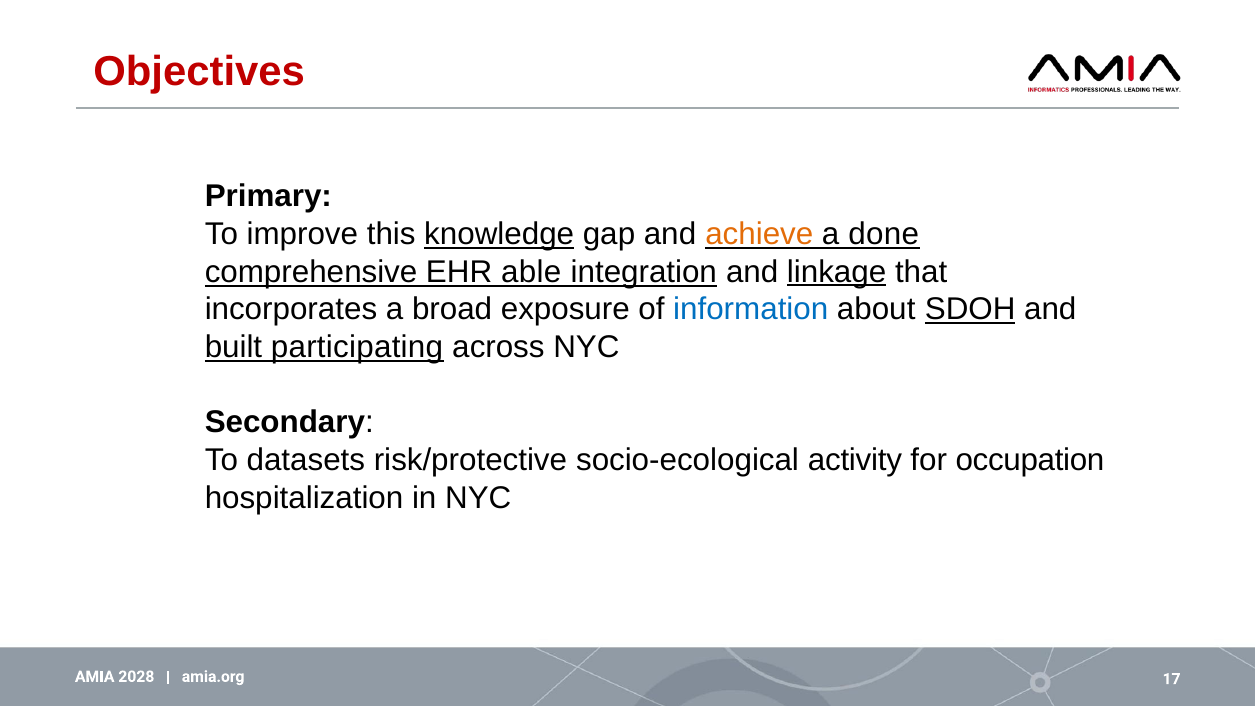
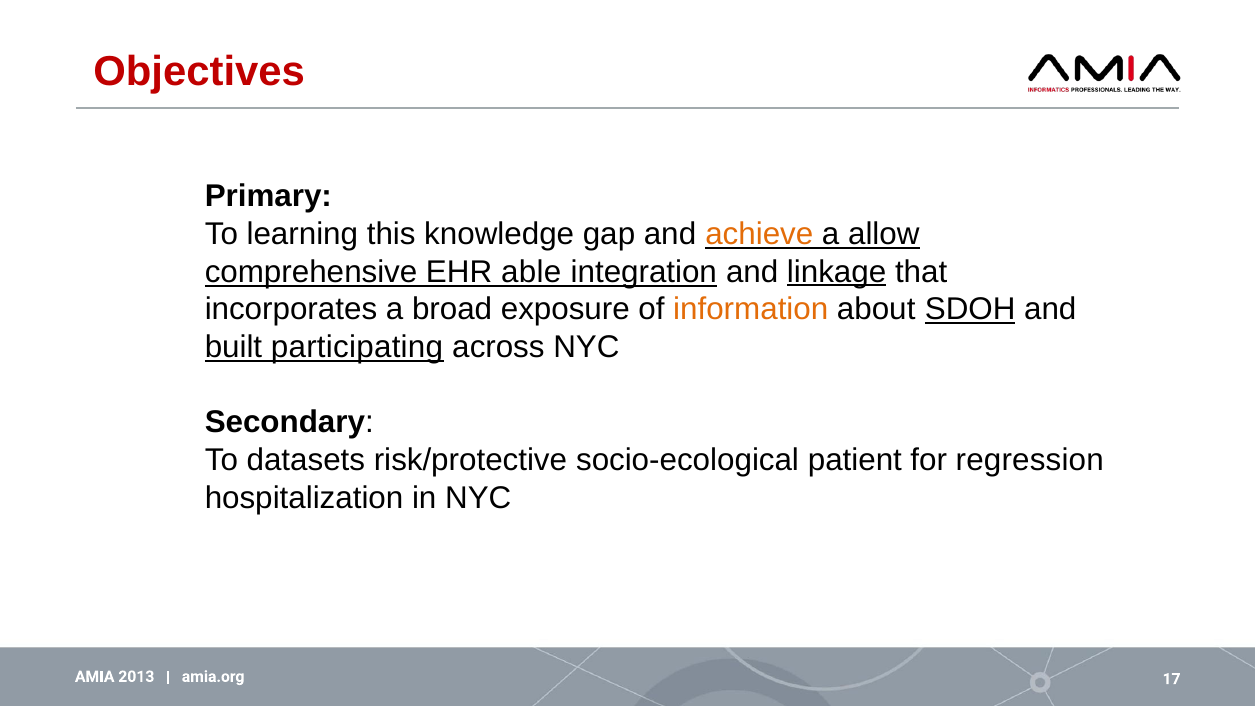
improve: improve -> learning (302, 234)
knowledge underline: present -> none (499, 234)
done: done -> allow (884, 234)
information colour: blue -> orange (751, 309)
activity: activity -> patient (855, 460)
occupation: occupation -> regression (1030, 460)
2028: 2028 -> 2013 (136, 677)
